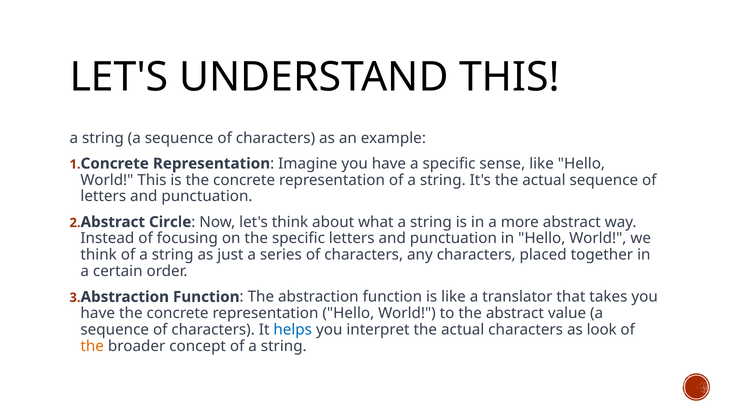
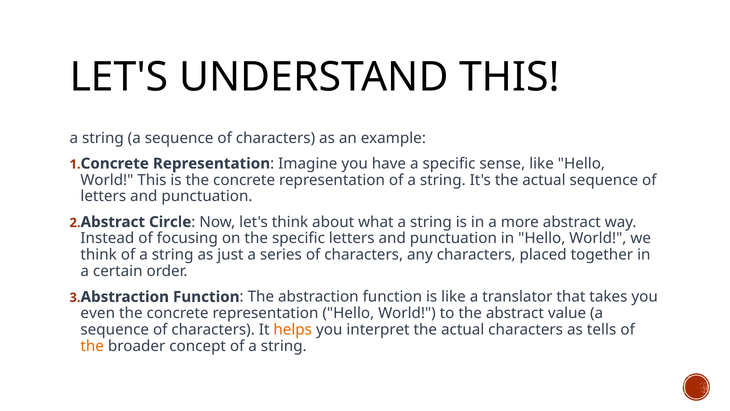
have: have -> even (98, 313)
helps colour: blue -> orange (293, 329)
look: look -> tells (602, 329)
